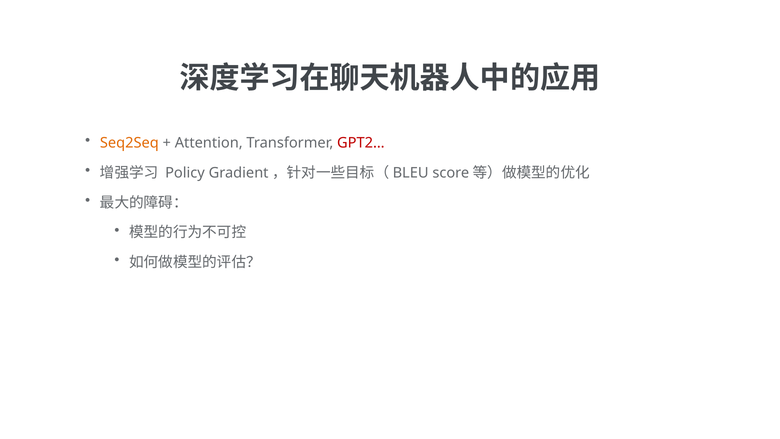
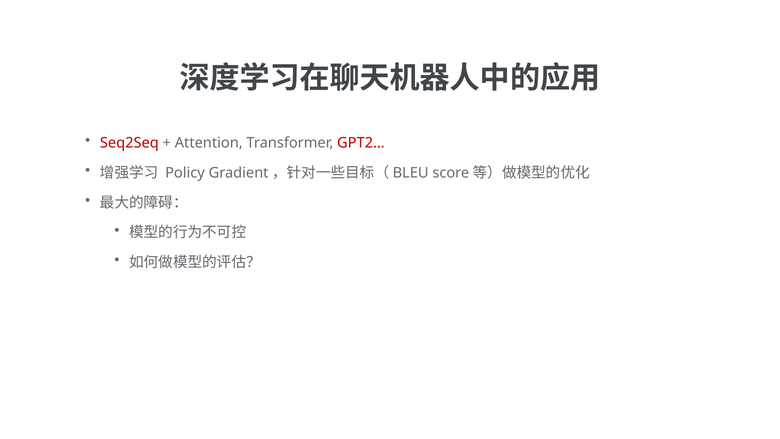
Seq2Seq colour: orange -> red (129, 143)
